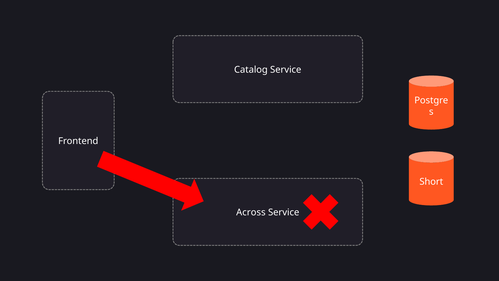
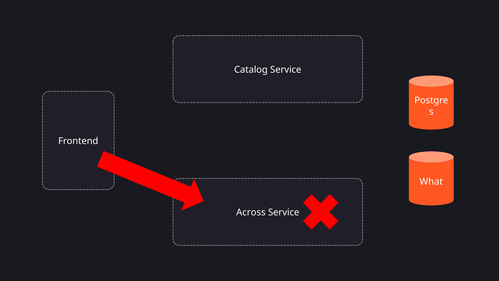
Short: Short -> What (431, 182)
